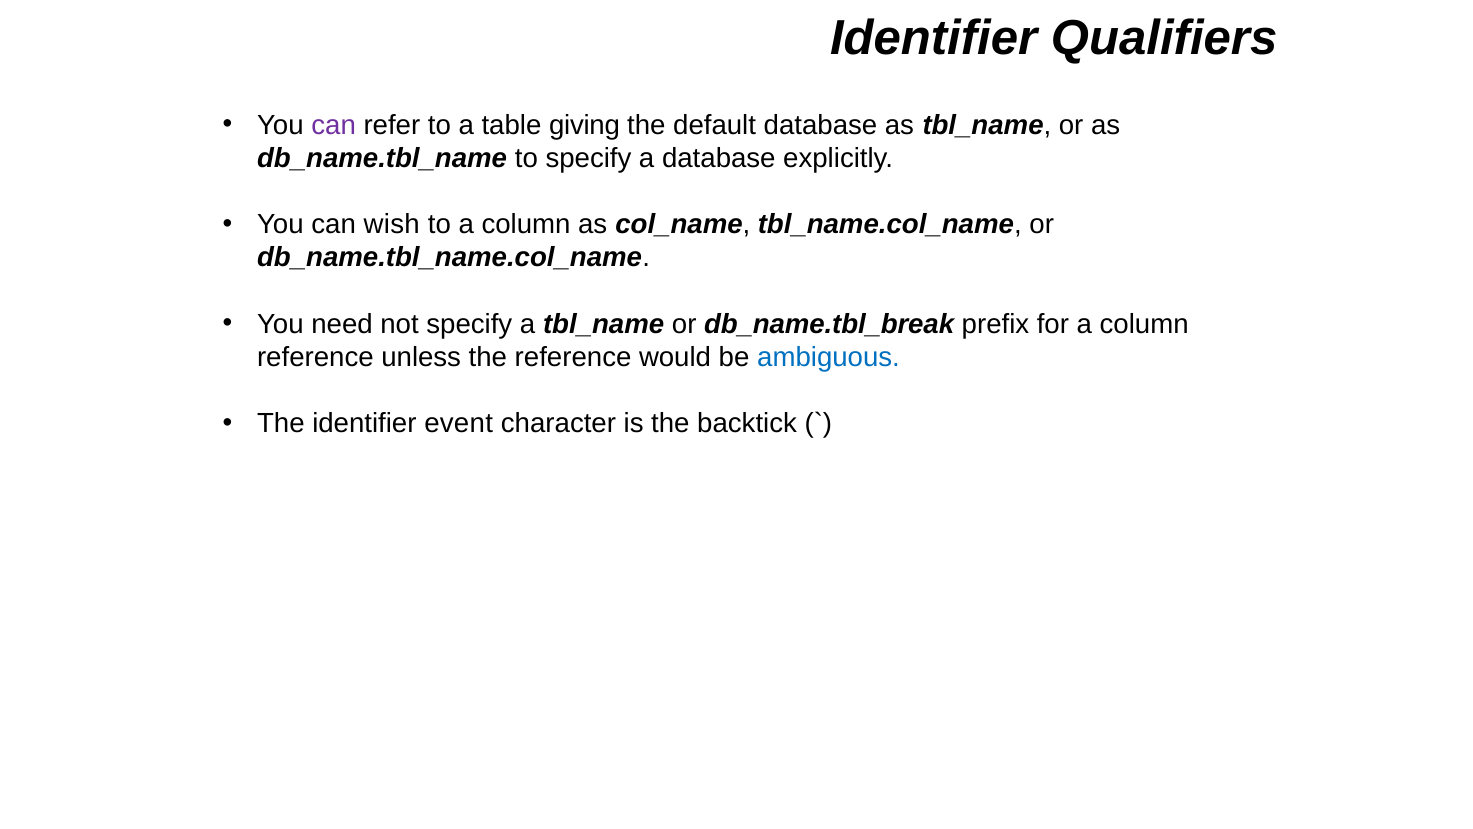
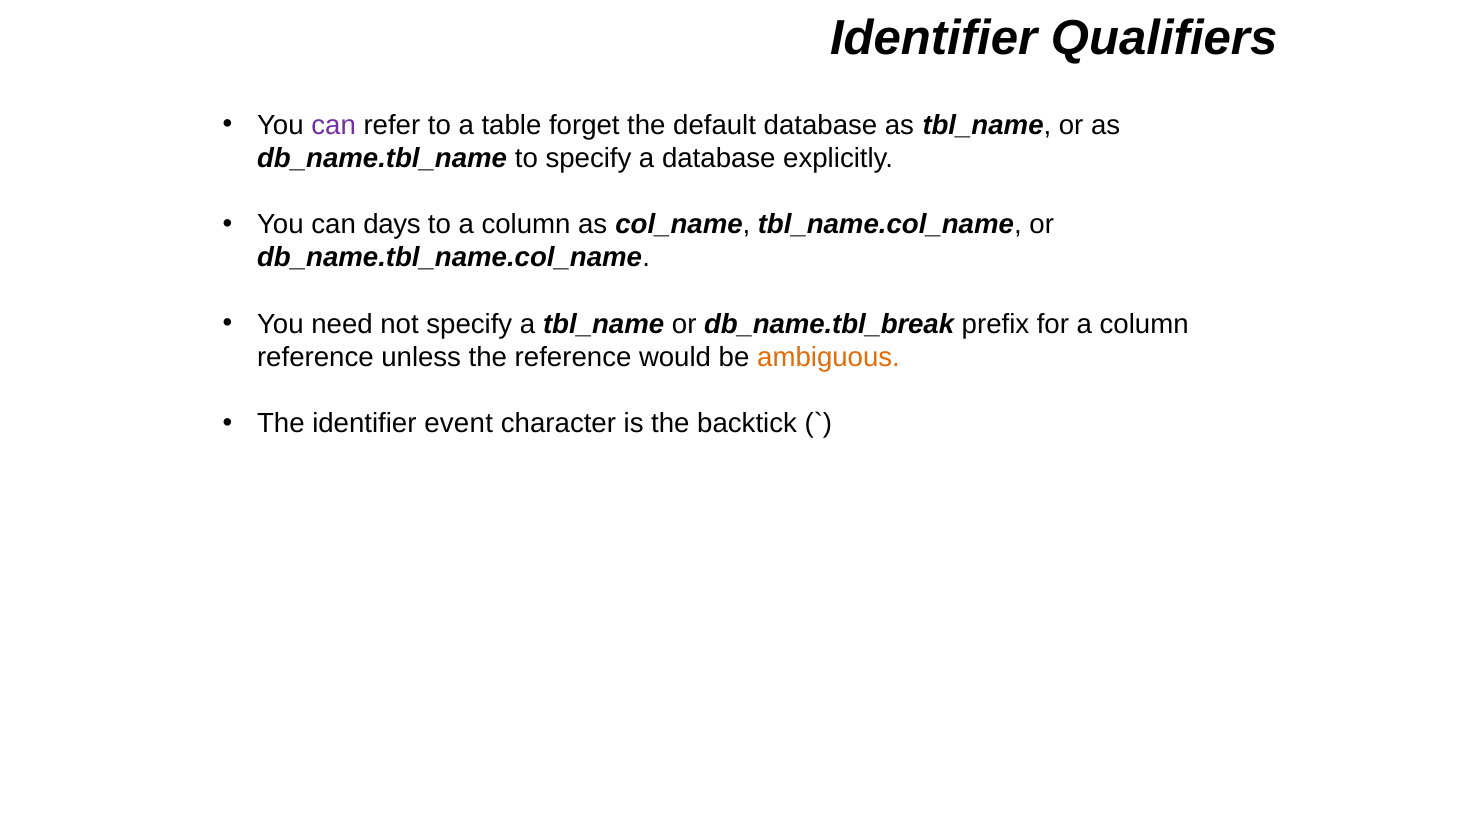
giving: giving -> forget (584, 125)
wish: wish -> days (392, 225)
ambiguous colour: blue -> orange (829, 357)
